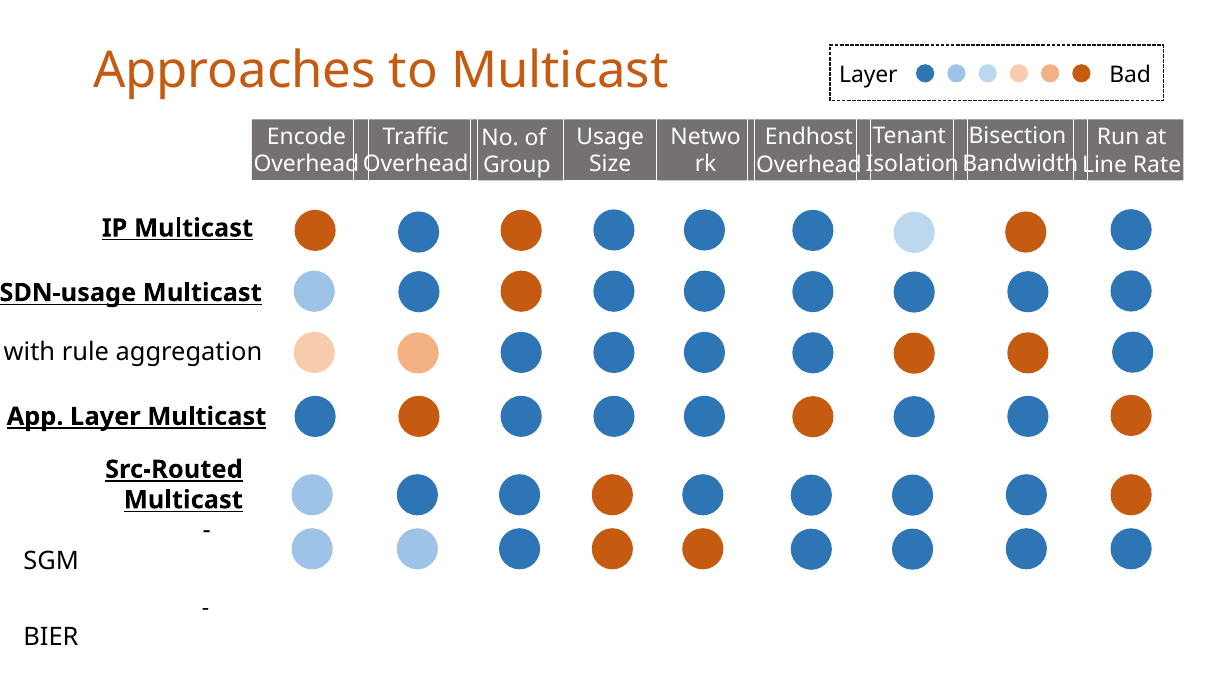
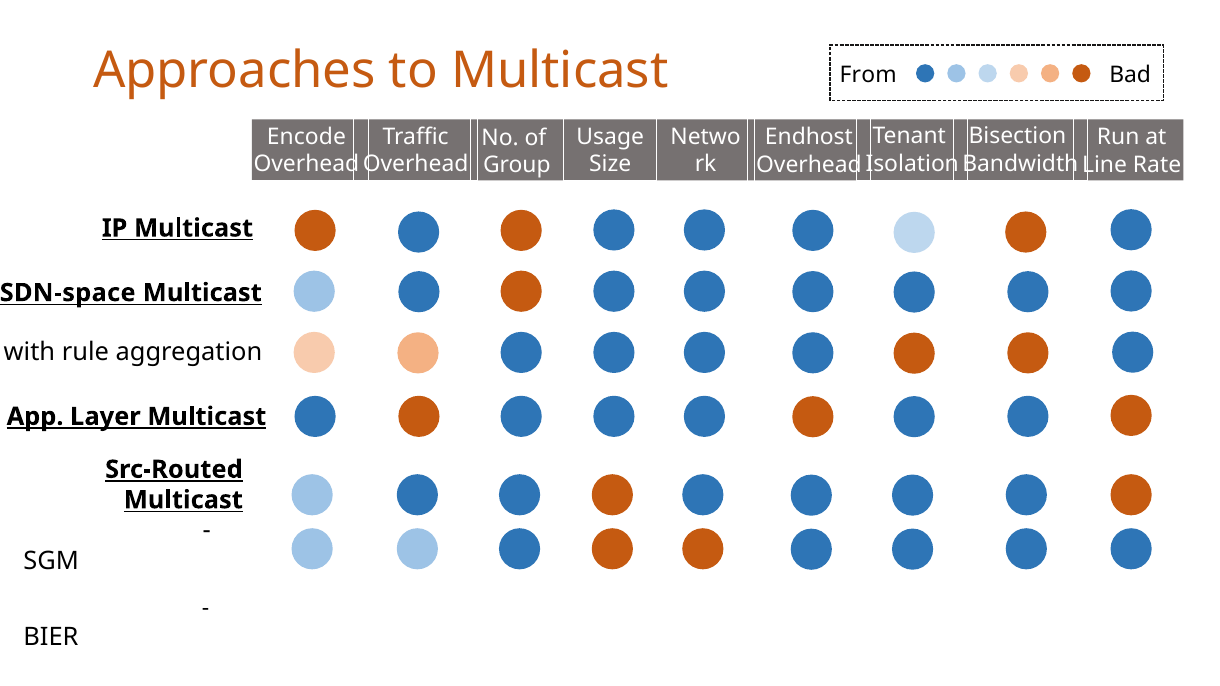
Layer: Layer -> From (868, 75)
SDN-usage: SDN-usage -> SDN-space (68, 293)
